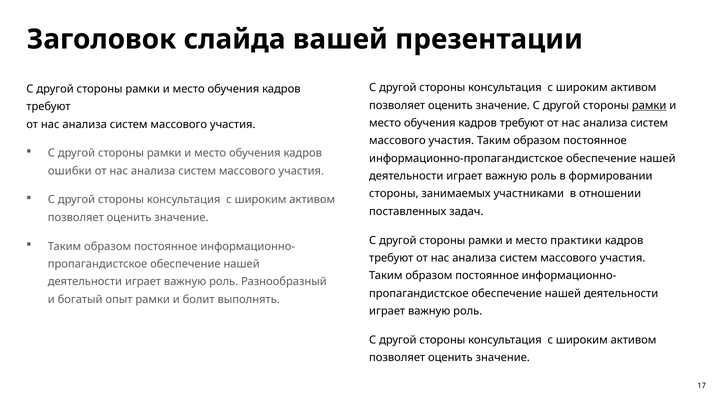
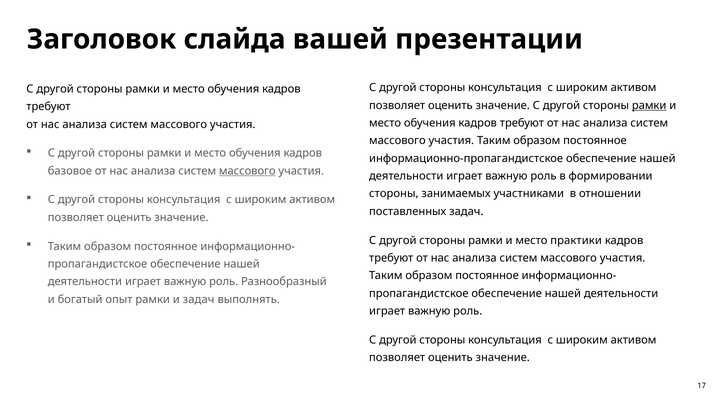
ошибки: ошибки -> базовое (70, 171)
массового underline: none -> present (247, 171)
и болит: болит -> задач (199, 300)
